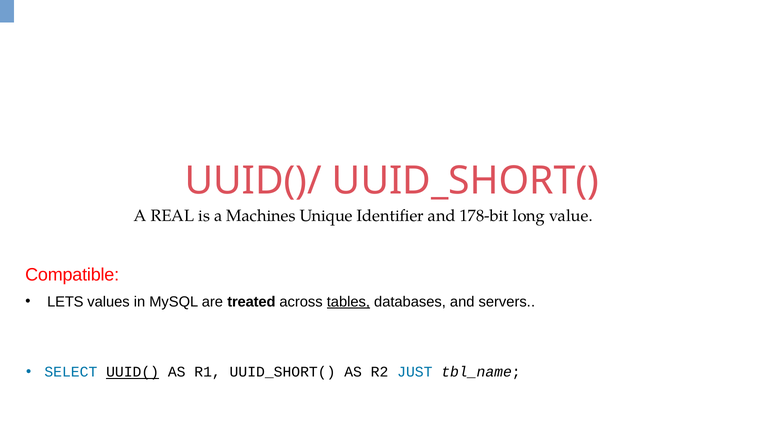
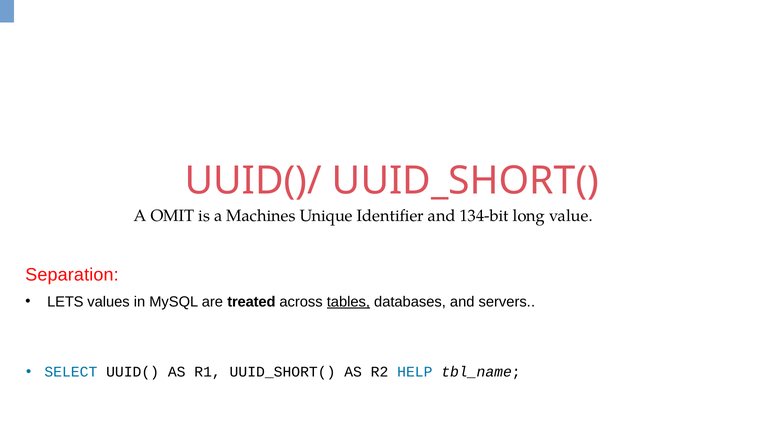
REAL: REAL -> OMIT (172, 216)
178-bit: 178-bit -> 134-bit (484, 216)
Compatible: Compatible -> Separation (72, 275)
UUID( underline: present -> none (133, 372)
JUST: JUST -> HELP (415, 372)
